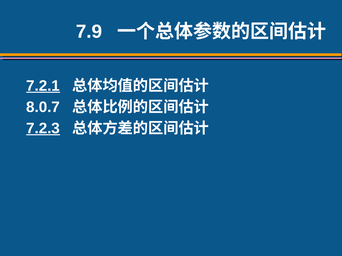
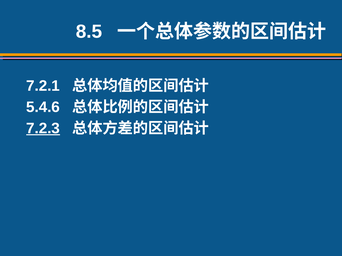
7.9: 7.9 -> 8.5 (89, 32)
7.2.1 underline: present -> none (43, 86)
8.0.7: 8.0.7 -> 5.4.6 (43, 107)
